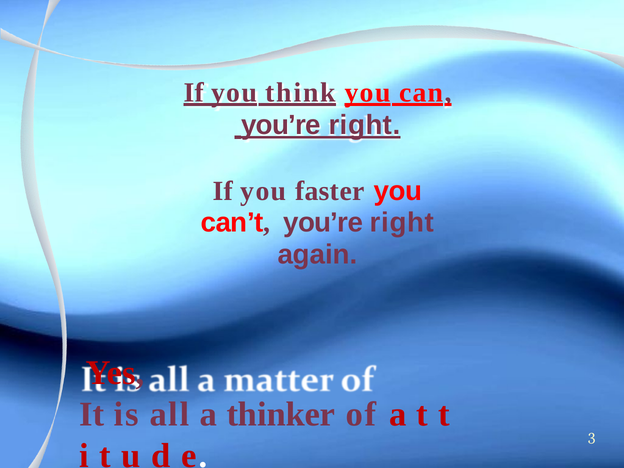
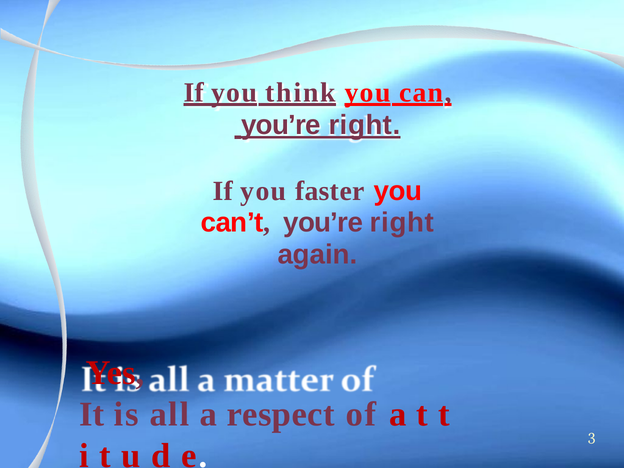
thinker: thinker -> respect (281, 414)
